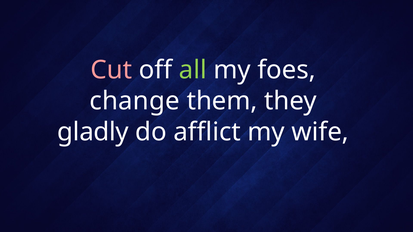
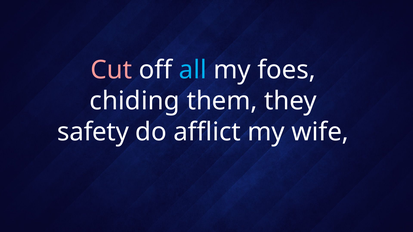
all colour: light green -> light blue (193, 70)
change: change -> chiding (135, 101)
gladly: gladly -> safety (93, 132)
